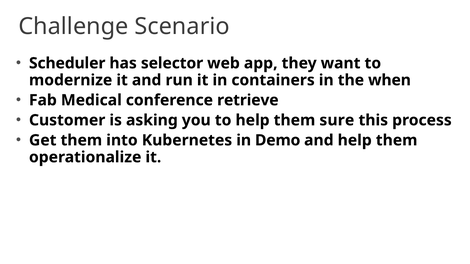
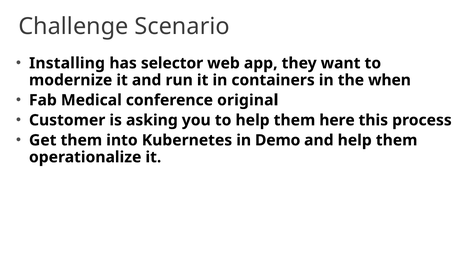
Scheduler: Scheduler -> Installing (67, 63)
retrieve: retrieve -> original (248, 100)
sure: sure -> here (337, 120)
